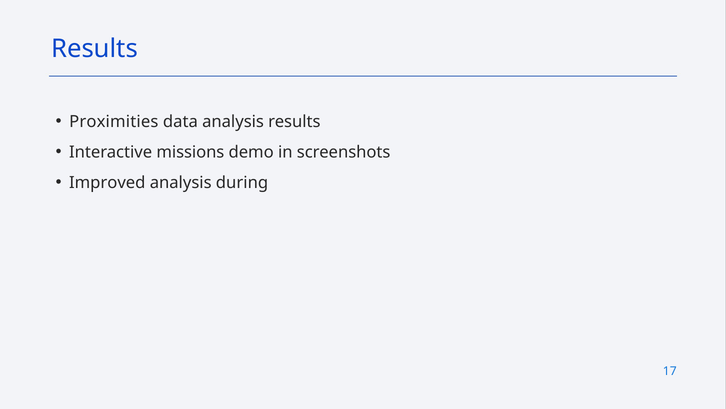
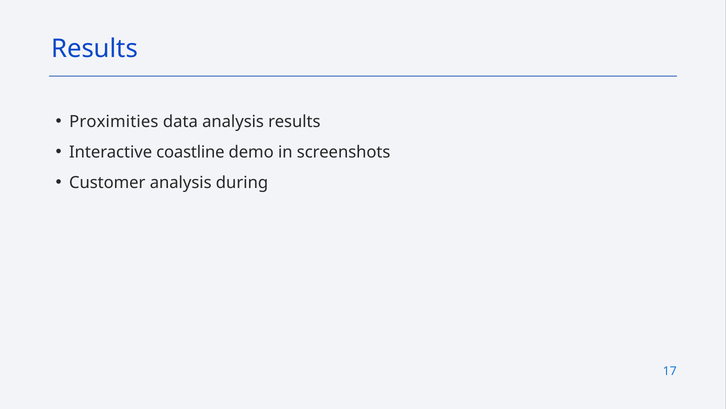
missions: missions -> coastline (190, 152)
Improved: Improved -> Customer (107, 182)
